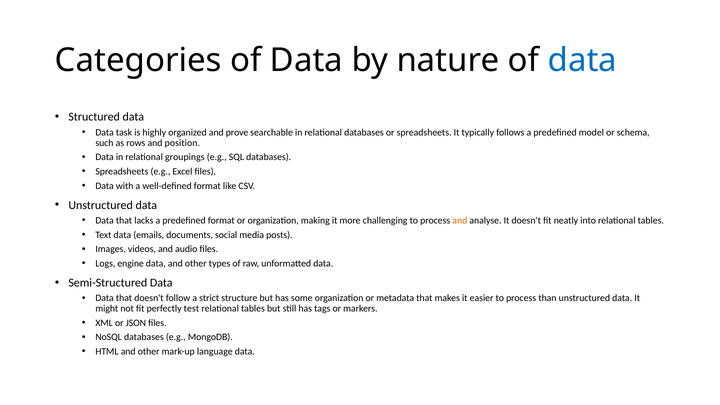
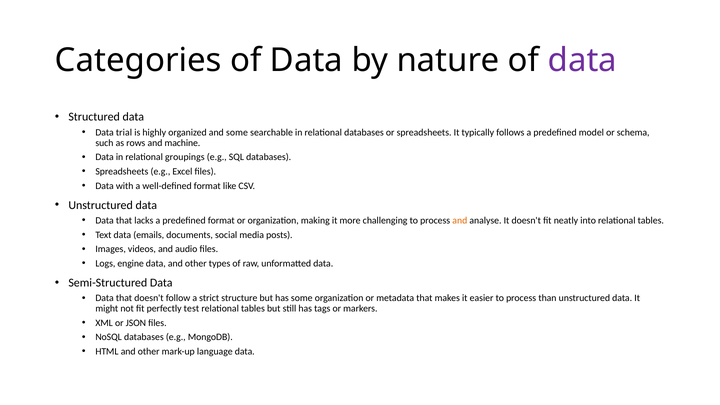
data colour: blue -> purple (582, 60)
task: task -> trial (124, 132)
and prove: prove -> some (237, 132)
position: position -> machine (182, 143)
